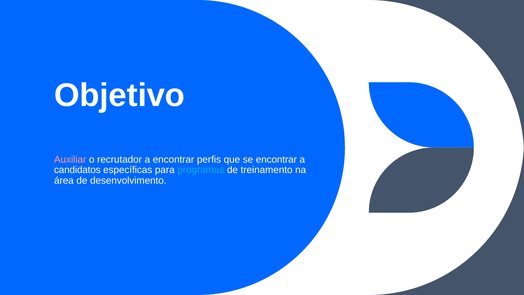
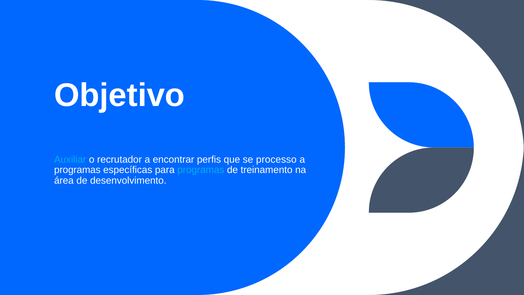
Auxiliar colour: pink -> light blue (70, 159)
se encontrar: encontrar -> processo (276, 159)
candidatos: candidatos -> programas (77, 170)
